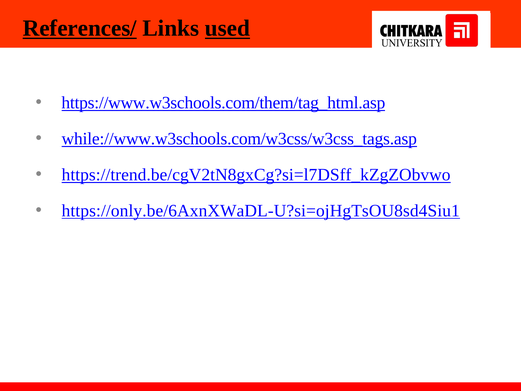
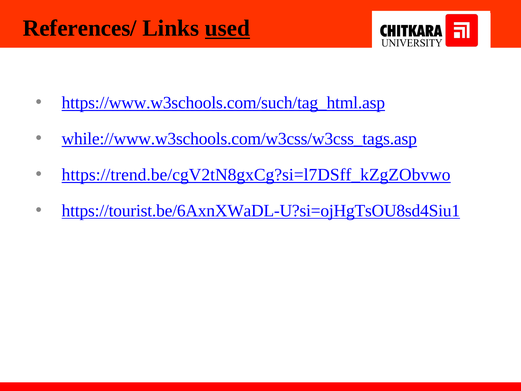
References/ underline: present -> none (80, 28)
https://www.w3schools.com/them/tag_html.asp: https://www.w3schools.com/them/tag_html.asp -> https://www.w3schools.com/such/tag_html.asp (223, 103)
https://only.be/6AxnXWaDL-U?si=ojHgTsOU8sd4Siu1: https://only.be/6AxnXWaDL-U?si=ojHgTsOU8sd4Siu1 -> https://tourist.be/6AxnXWaDL-U?si=ojHgTsOU8sd4Siu1 (261, 211)
